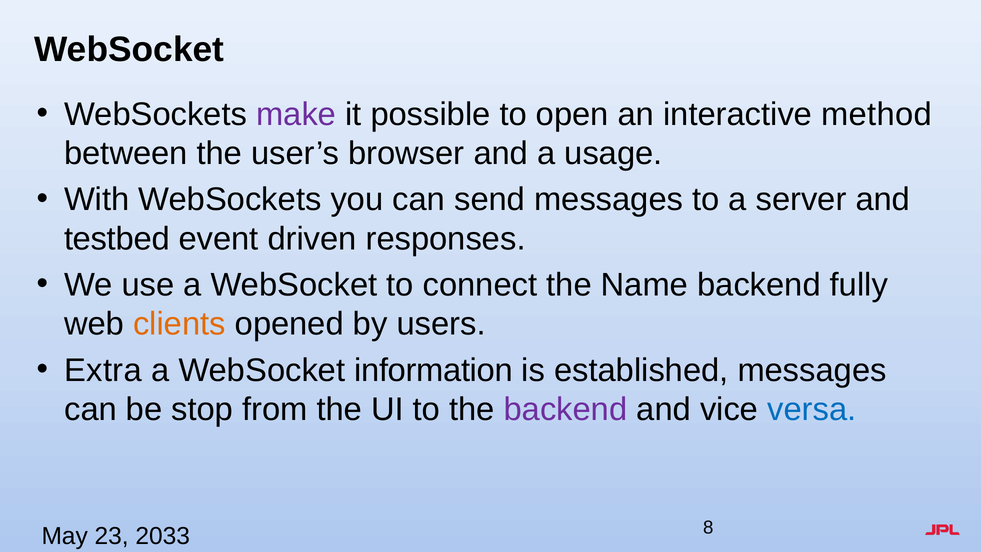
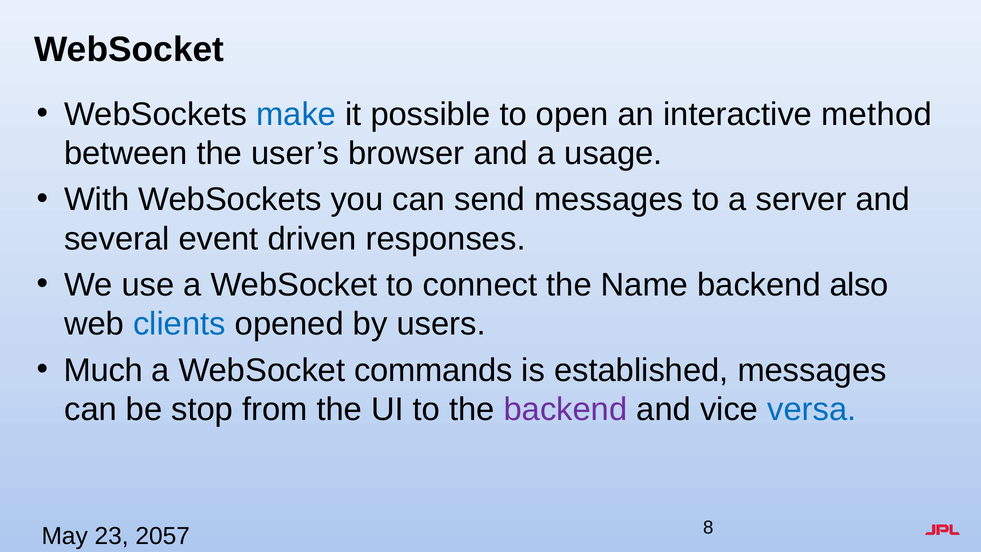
make colour: purple -> blue (296, 114)
testbed: testbed -> several (117, 239)
fully: fully -> also (859, 285)
clients colour: orange -> blue (179, 324)
Extra: Extra -> Much (103, 370)
information: information -> commands (433, 370)
2033: 2033 -> 2057 (163, 536)
